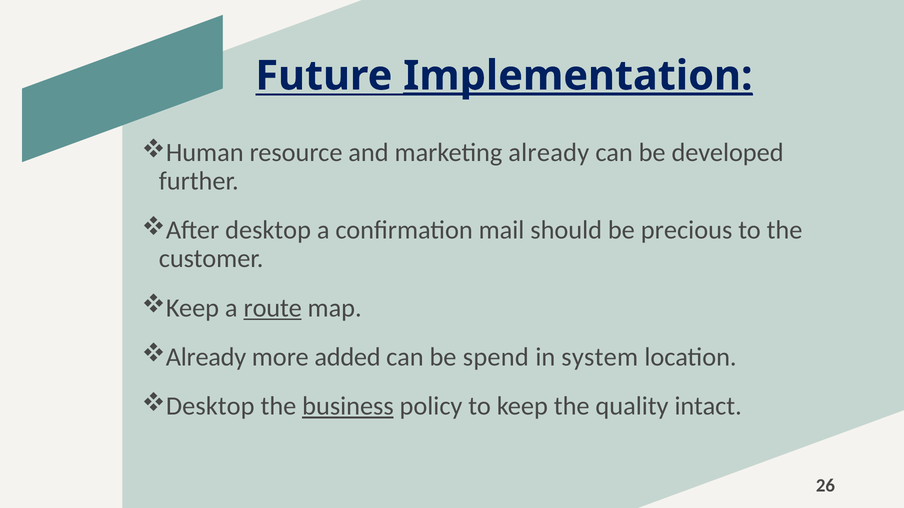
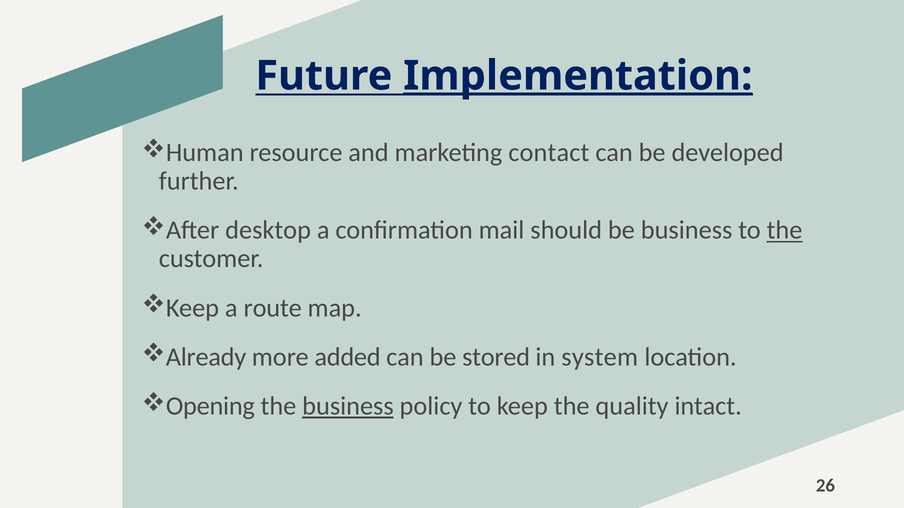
marketing already: already -> contact (549, 153)
be precious: precious -> business (687, 231)
the underline: none -> present (785, 231)
route underline: present -> none (273, 308)
spend: spend -> stored (496, 357)
Desktop: Desktop -> Opening (210, 407)
